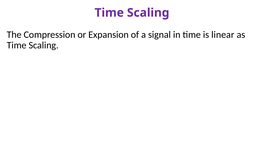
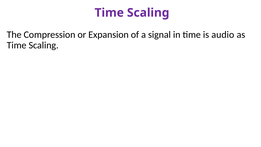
linear: linear -> audio (223, 35)
